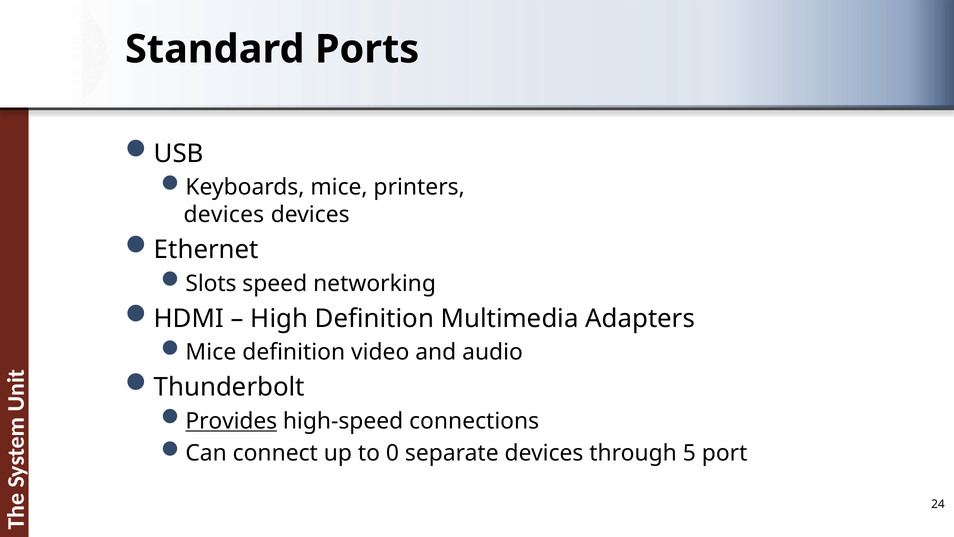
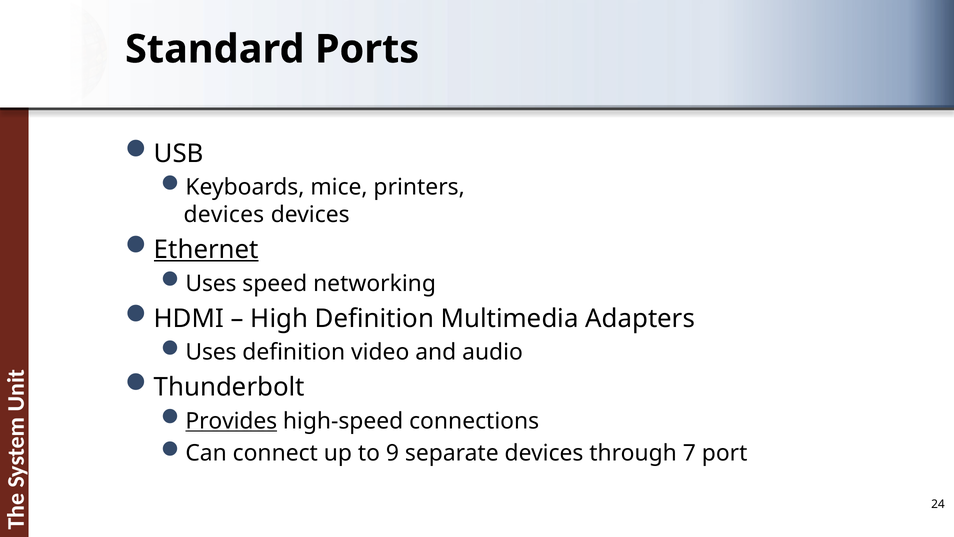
Ethernet underline: none -> present (206, 250)
Slots: Slots -> Uses (211, 283)
Mice: Mice -> Uses (211, 352)
0: 0 -> 9 (392, 453)
5: 5 -> 7 (689, 453)
